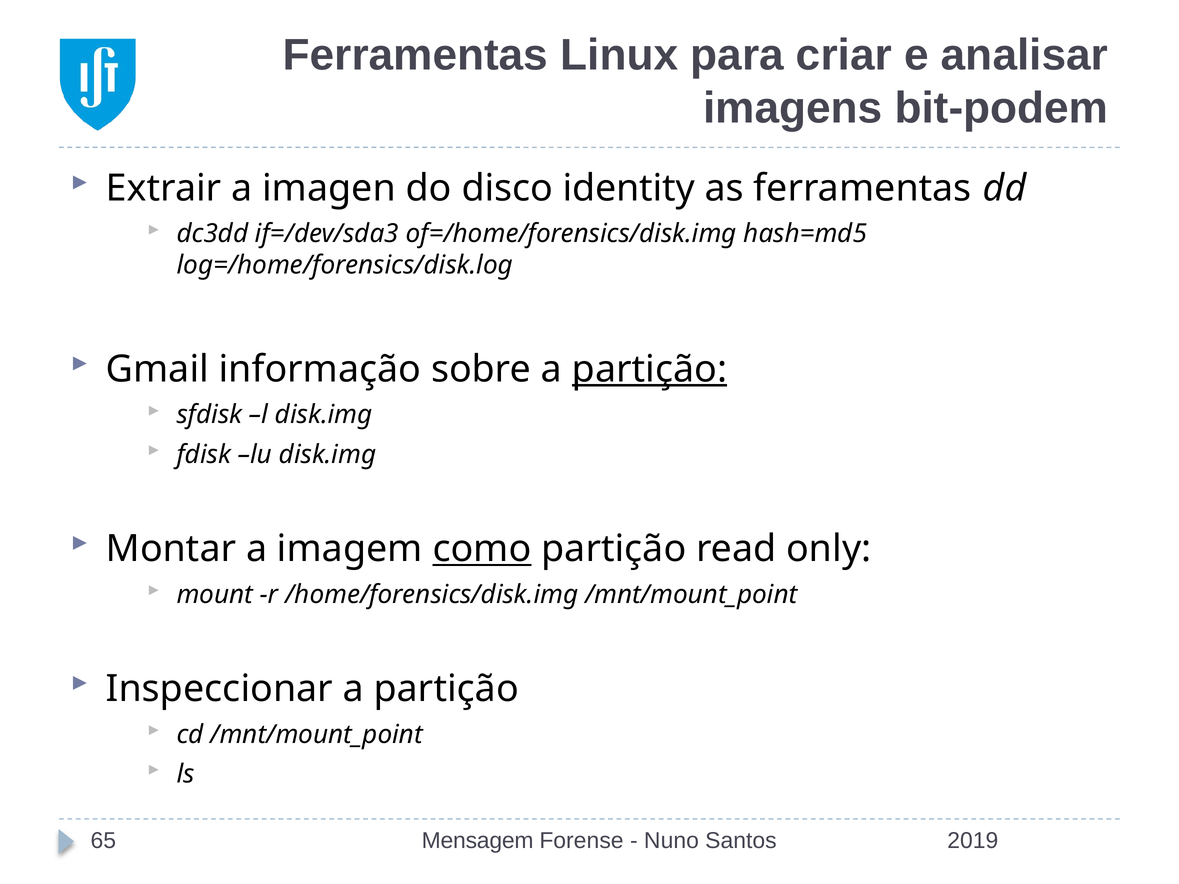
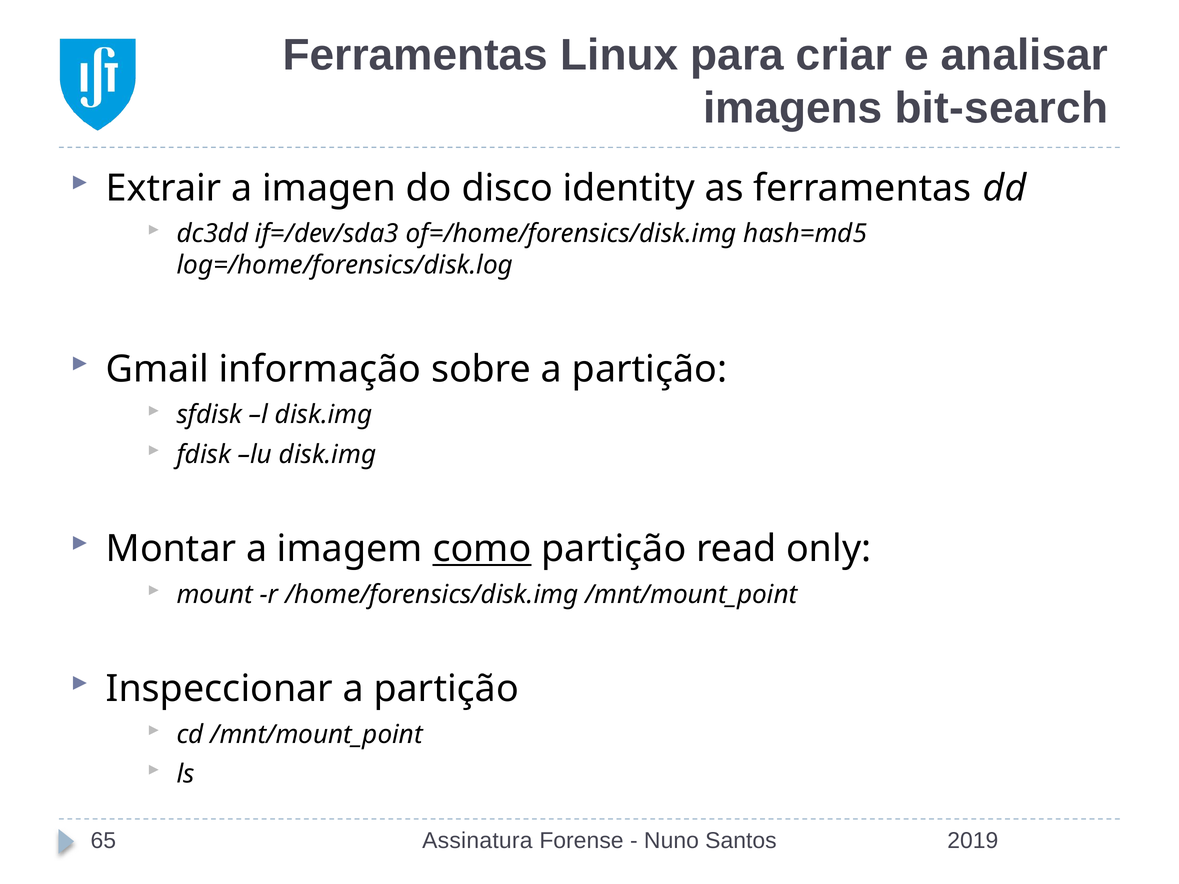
bit-podem: bit-podem -> bit-search (1001, 108)
partição underline: present -> none (650, 369)
Mensagem: Mensagem -> Assinatura (477, 841)
